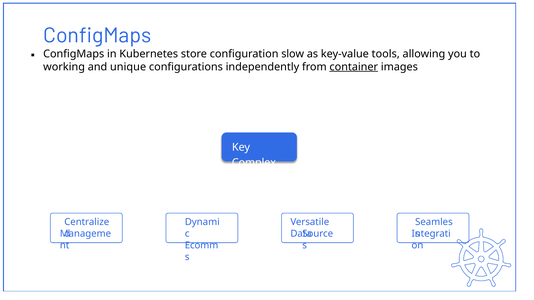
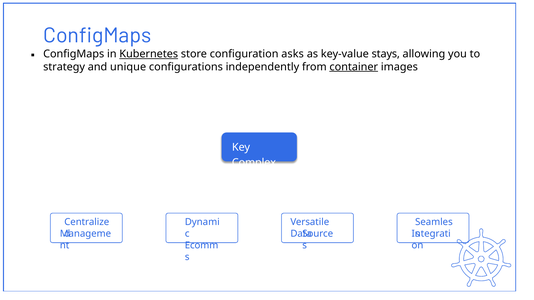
Kubernetes underline: none -> present (149, 54)
slow: slow -> asks (293, 54)
tools: tools -> stays (386, 54)
working: working -> strategy (64, 67)
